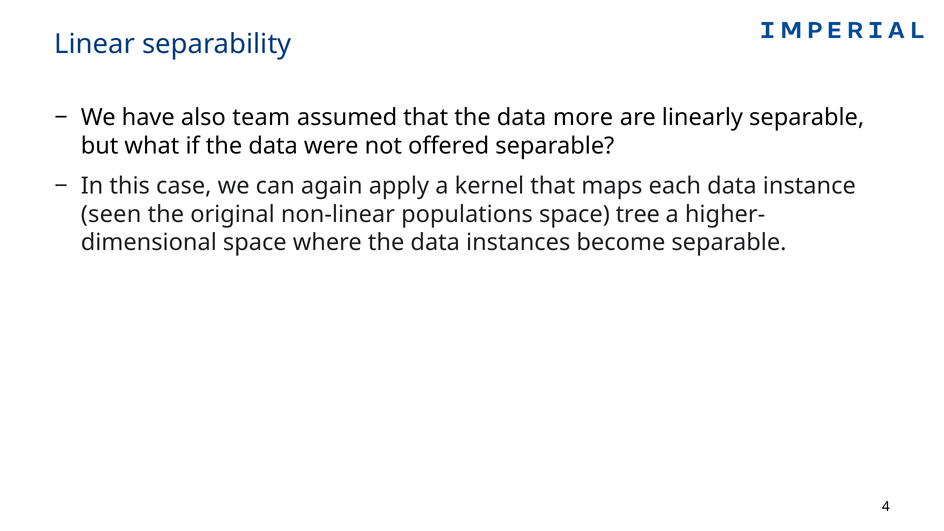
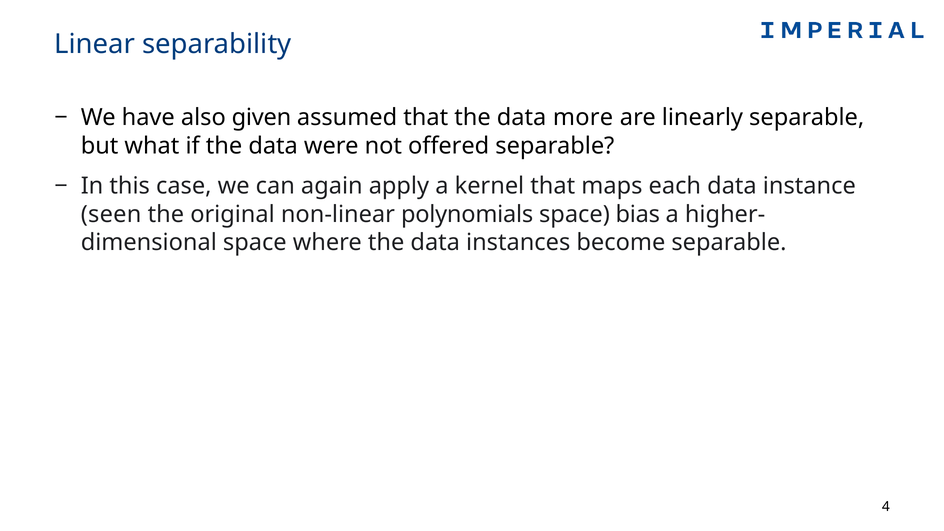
team: team -> given (261, 118)
populations: populations -> polynomials (467, 214)
tree: tree -> bias (638, 214)
